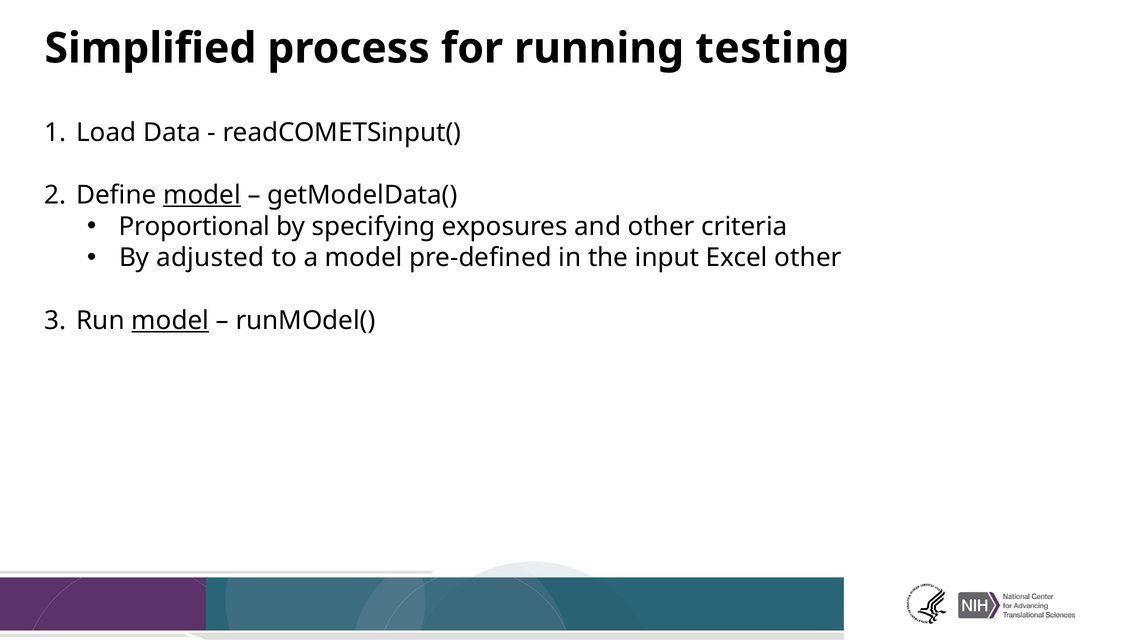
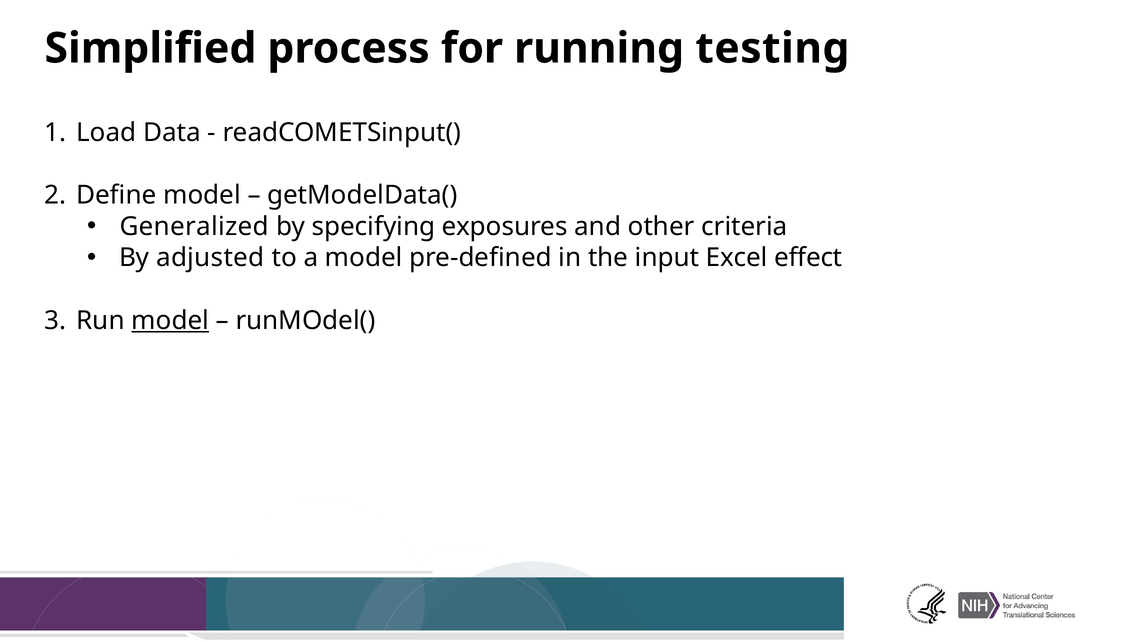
model underline: present -> none (202, 195)
Proportional: Proportional -> Generalized (194, 226)
Excel other: other -> effect (808, 258)
